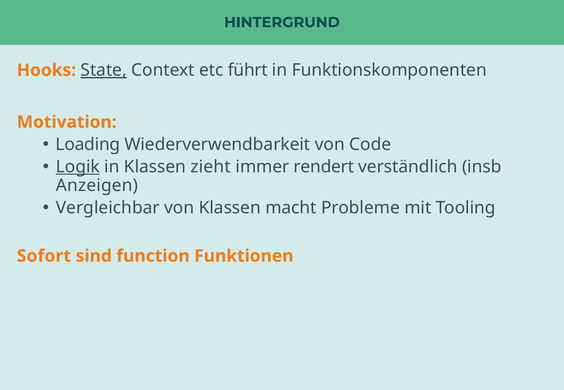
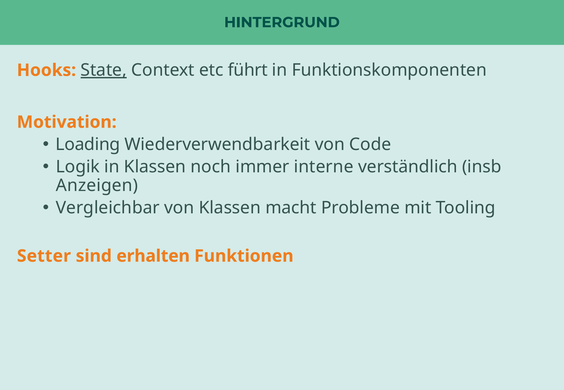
Logik underline: present -> none (78, 167)
zieht: zieht -> noch (211, 167)
rendert: rendert -> interne (324, 167)
Sofort: Sofort -> Setter (44, 256)
function: function -> erhalten (153, 256)
